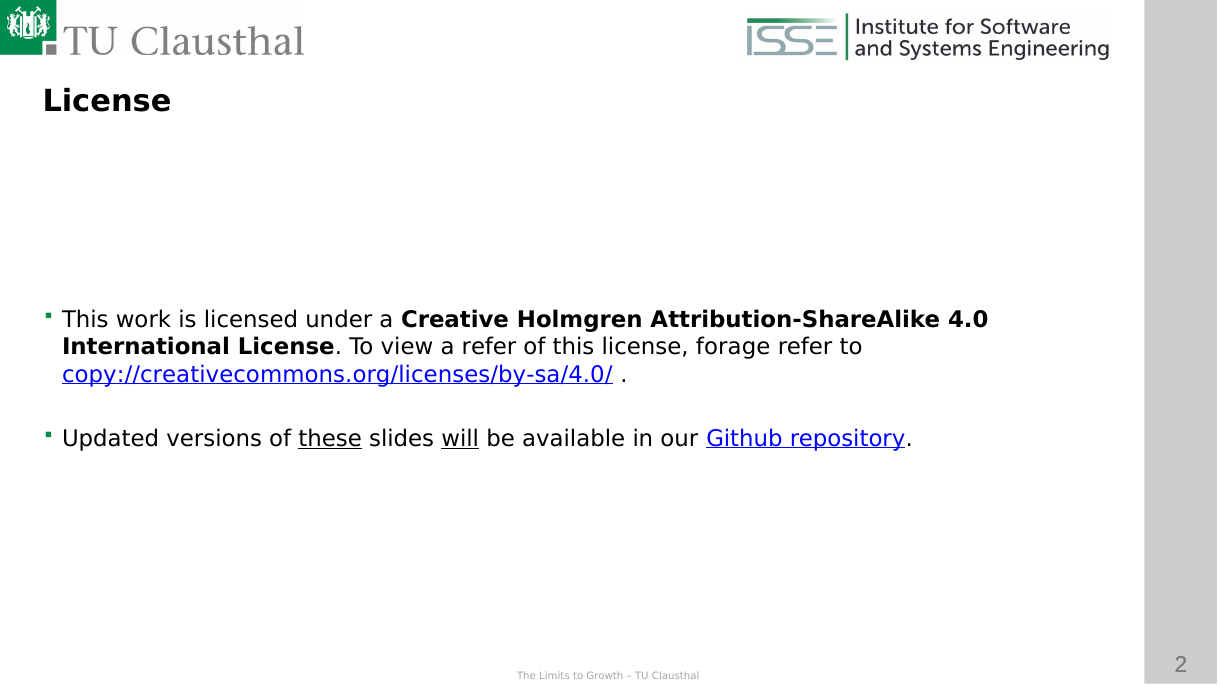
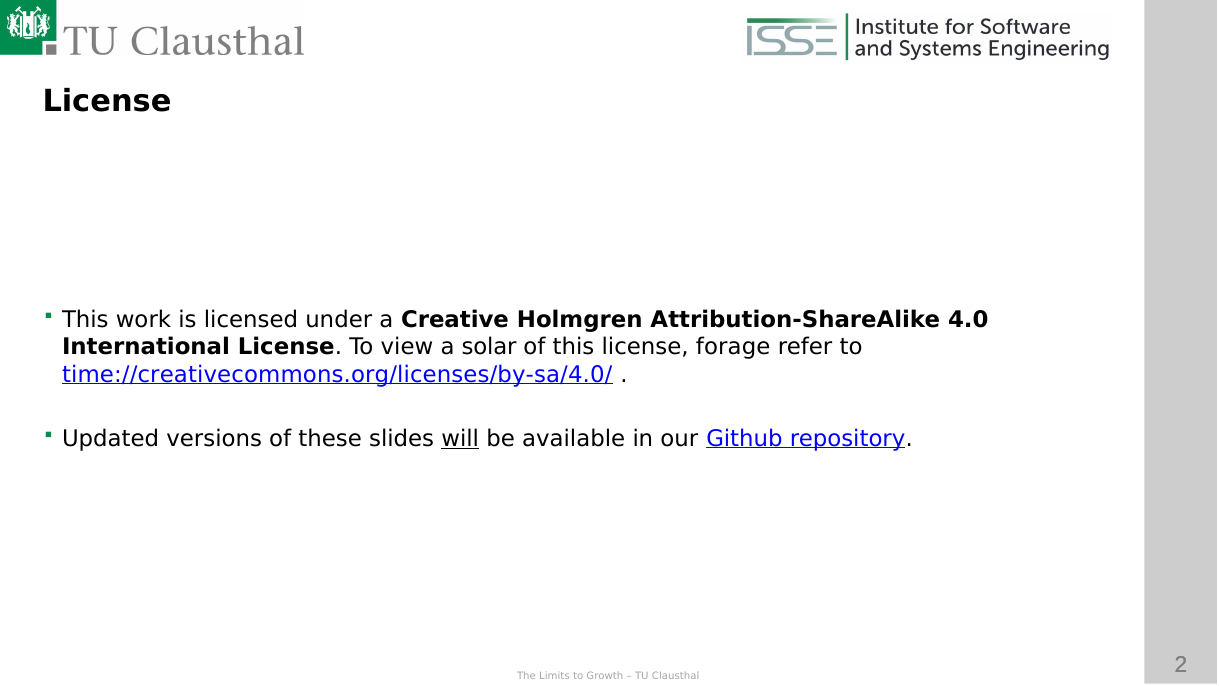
a refer: refer -> solar (489, 347)
copy://creativecommons.org/licenses/by-sa/4.0/: copy://creativecommons.org/licenses/by-sa/4.0/ -> time://creativecommons.org/licenses/by-sa/4.0/ (337, 375)
these underline: present -> none (330, 439)
